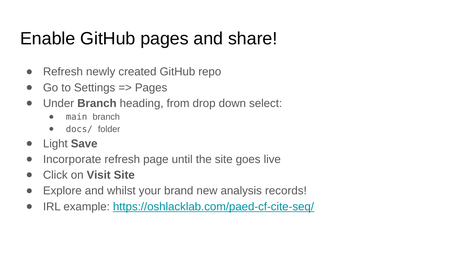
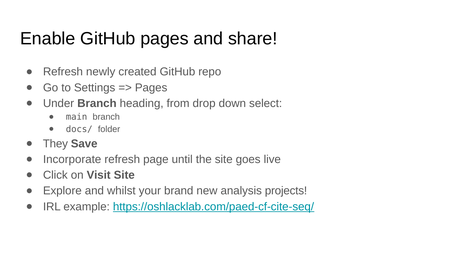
Light: Light -> They (55, 144)
records: records -> projects (286, 191)
